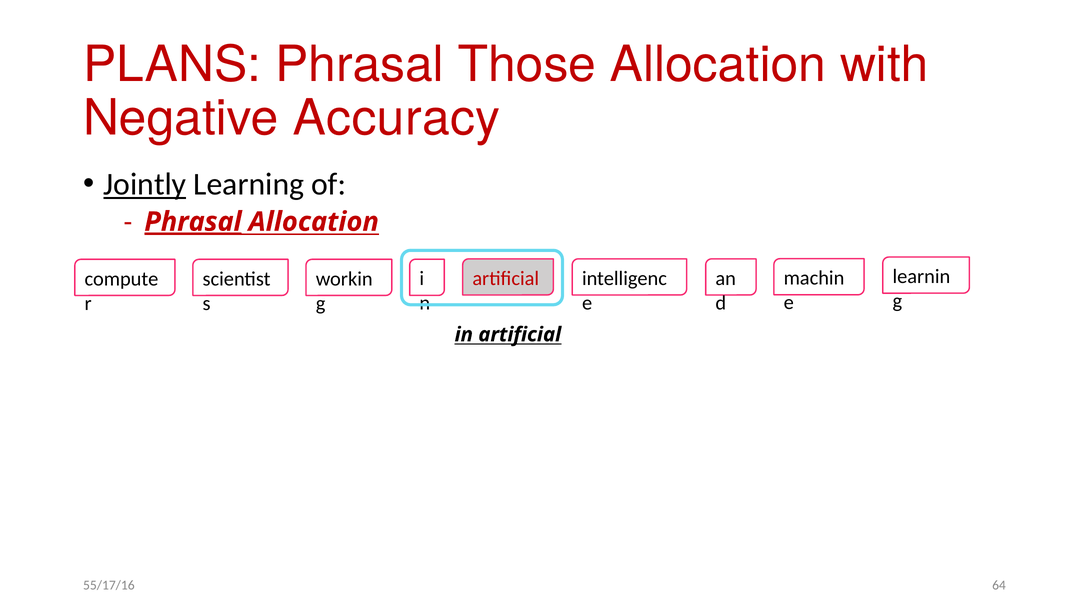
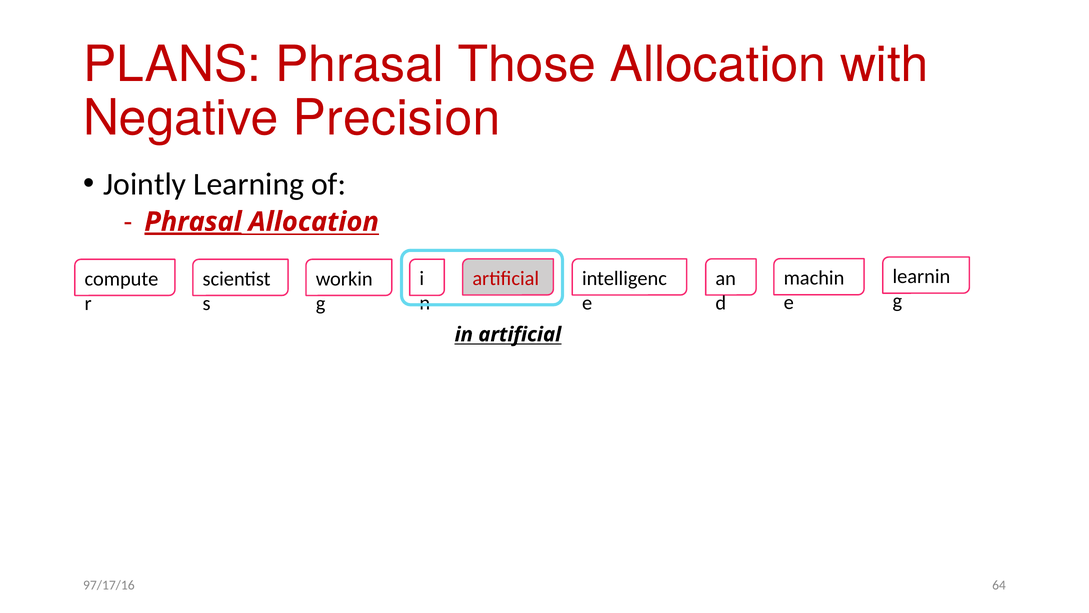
Accuracy: Accuracy -> Precision (397, 118)
Jointly underline: present -> none (145, 184)
55/17/16: 55/17/16 -> 97/17/16 (109, 585)
